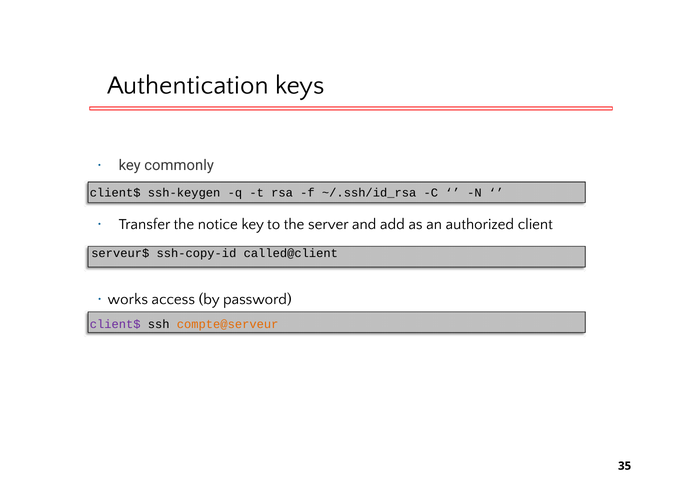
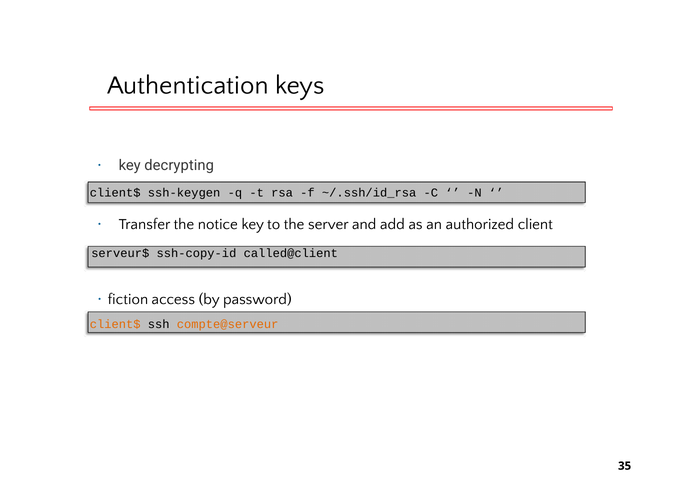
commonly: commonly -> decrypting (179, 165)
works: works -> fiction (128, 299)
client$ colour: purple -> orange (115, 324)
